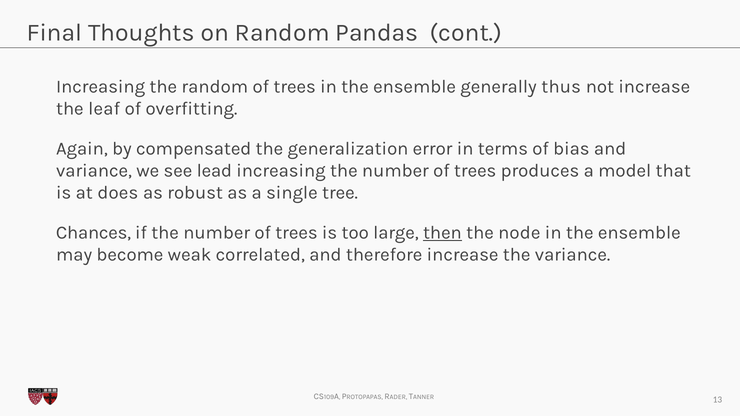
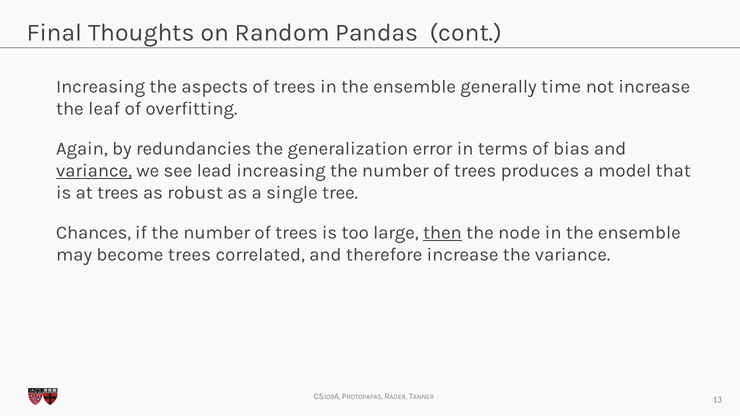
the random: random -> aspects (215, 87)
thus: thus -> time (561, 87)
compensated: compensated -> redundancies (194, 149)
variance underline: none -> present (94, 171)
at does: does -> trees (118, 193)
become weak: weak -> trees (189, 255)
